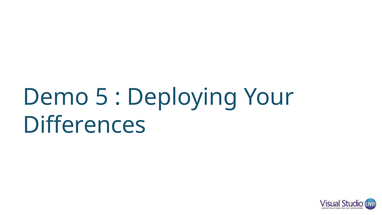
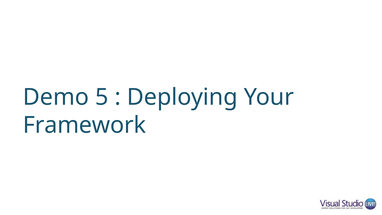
Differences: Differences -> Framework (84, 125)
